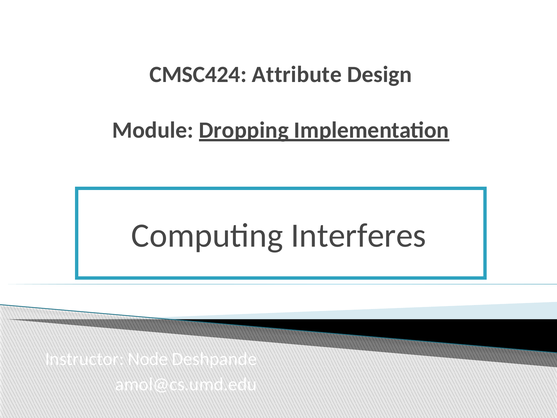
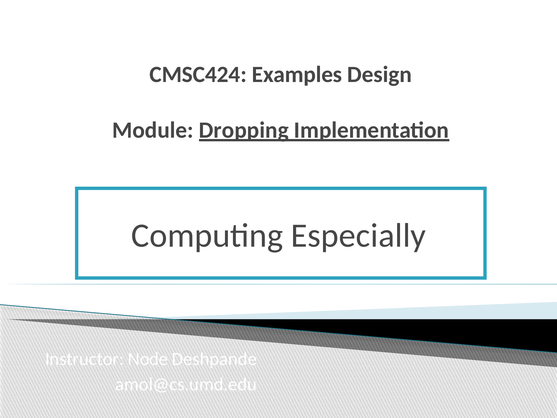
Attribute: Attribute -> Examples (297, 74)
Interferes: Interferes -> Especially (358, 235)
